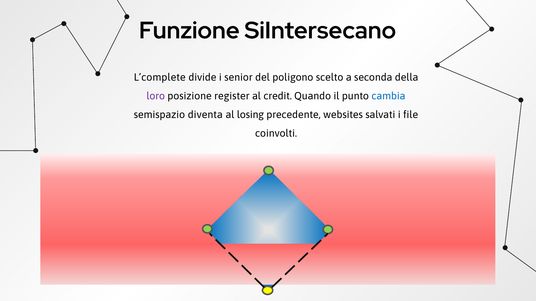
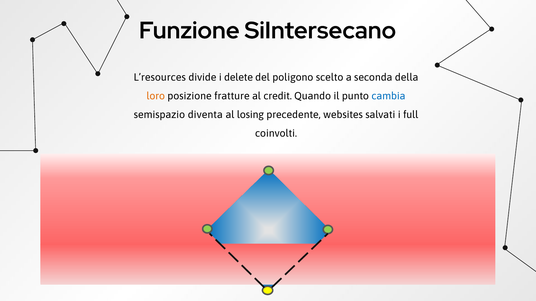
L’complete: L’complete -> L’resources (160, 77)
senior: senior -> delete (239, 77)
loro colour: purple -> orange (156, 96)
register: register -> fratture (232, 96)
file: file -> full (411, 115)
